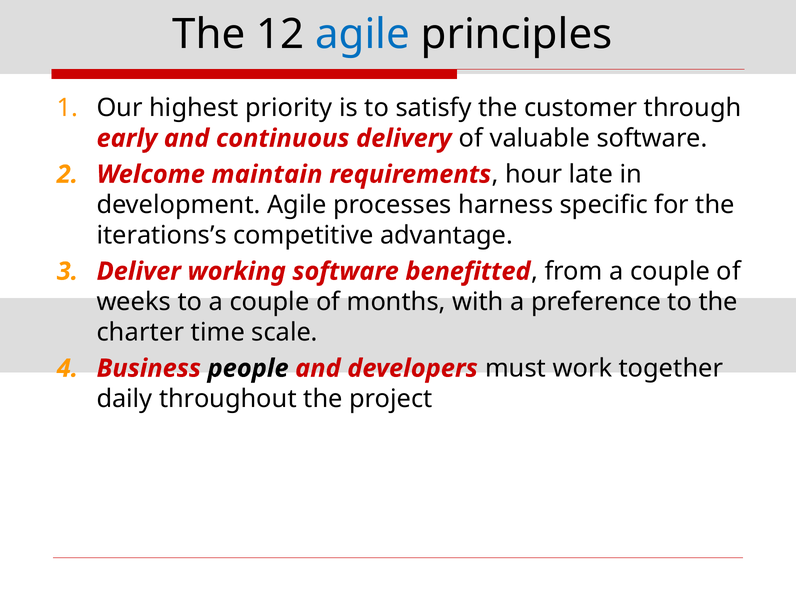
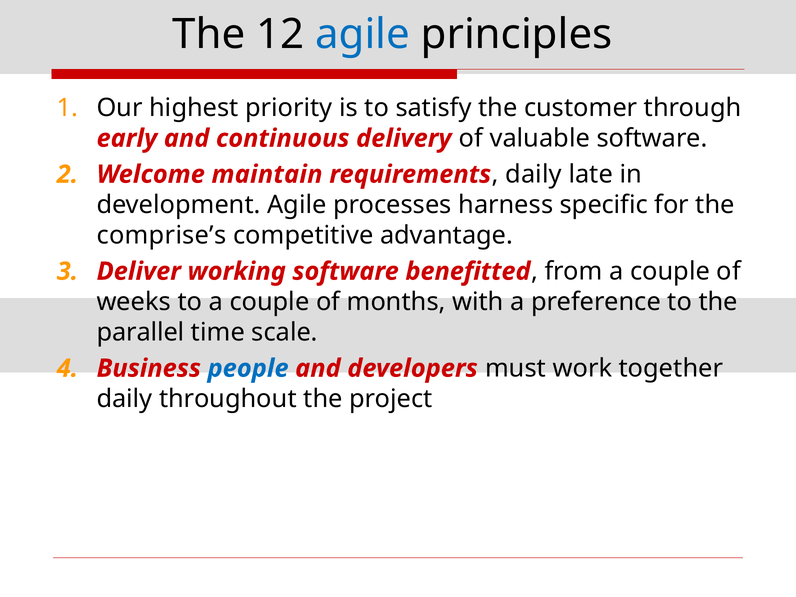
hour: hour -> daily (534, 174)
iterations’s: iterations’s -> comprise’s (162, 235)
charter: charter -> parallel (141, 332)
people colour: black -> blue (248, 368)
